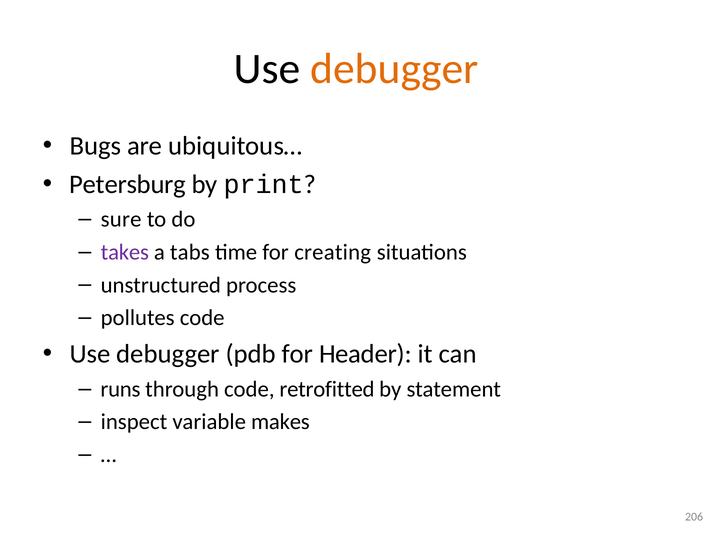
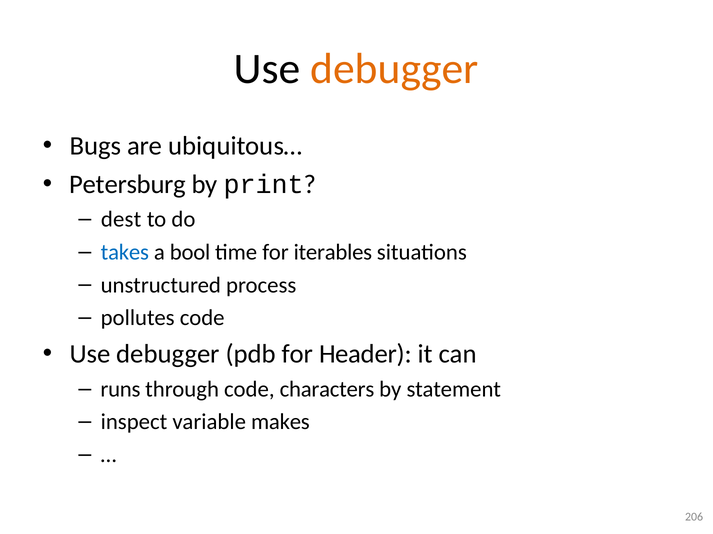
sure: sure -> dest (121, 220)
takes colour: purple -> blue (125, 253)
tabs: tabs -> bool (190, 253)
creating: creating -> iterables (333, 253)
retrofitted: retrofitted -> characters (327, 390)
